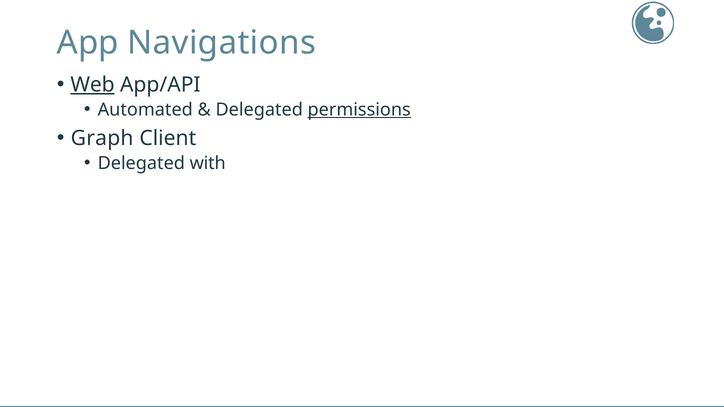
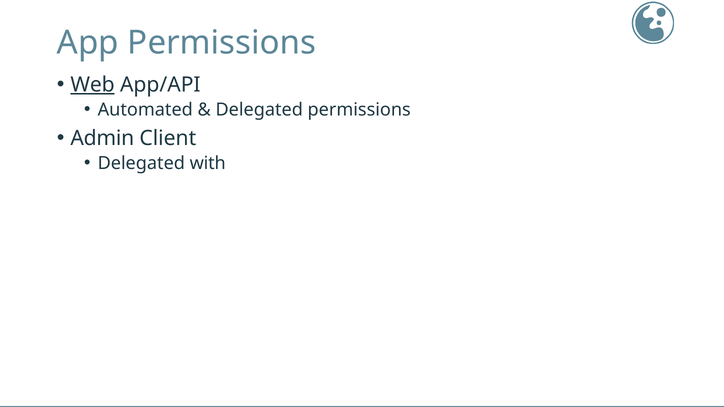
App Navigations: Navigations -> Permissions (222, 43)
permissions underline: present -> none (359, 110)
Graph: Graph -> Admin (102, 138)
